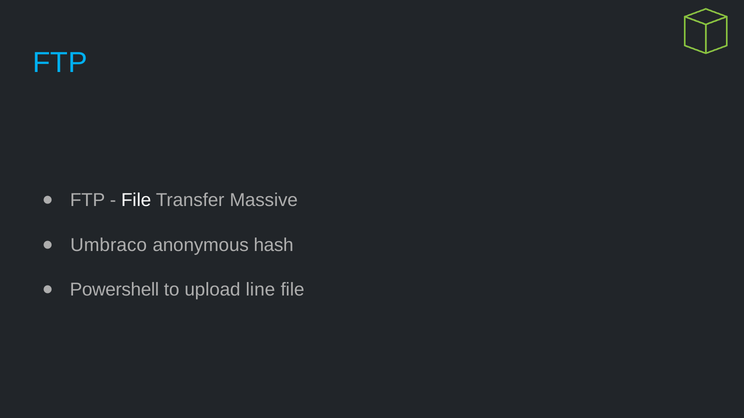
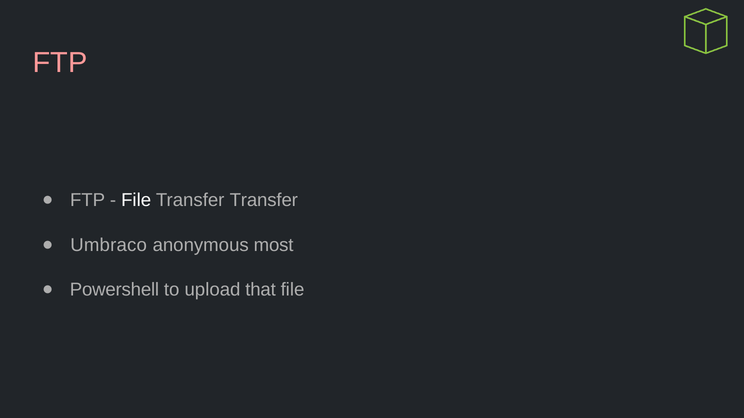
FTP colour: light blue -> pink (60, 63)
Transfer Massive: Massive -> Transfer (264, 201)
hash: hash -> most (274, 245)
line: line -> that (261, 290)
